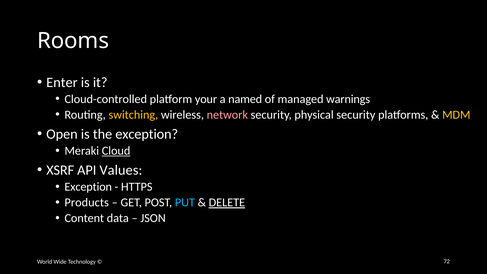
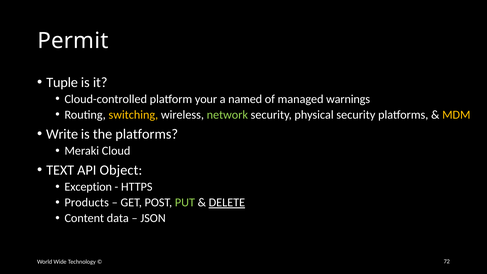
Rooms: Rooms -> Permit (73, 41)
Enter: Enter -> Tuple (62, 82)
network colour: pink -> light green (227, 115)
Open: Open -> Write (62, 134)
the exception: exception -> platforms (147, 134)
Cloud underline: present -> none (116, 151)
XSRF: XSRF -> TEXT (60, 170)
Values: Values -> Object (121, 170)
PUT colour: light blue -> light green (185, 203)
